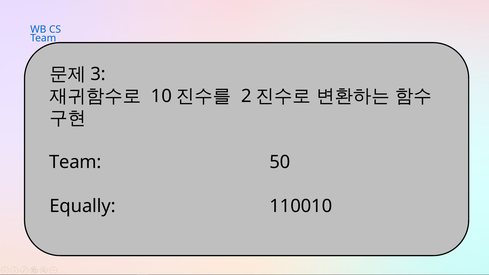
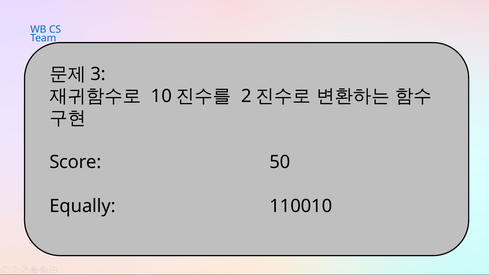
Team: Team -> Score (75, 162)
